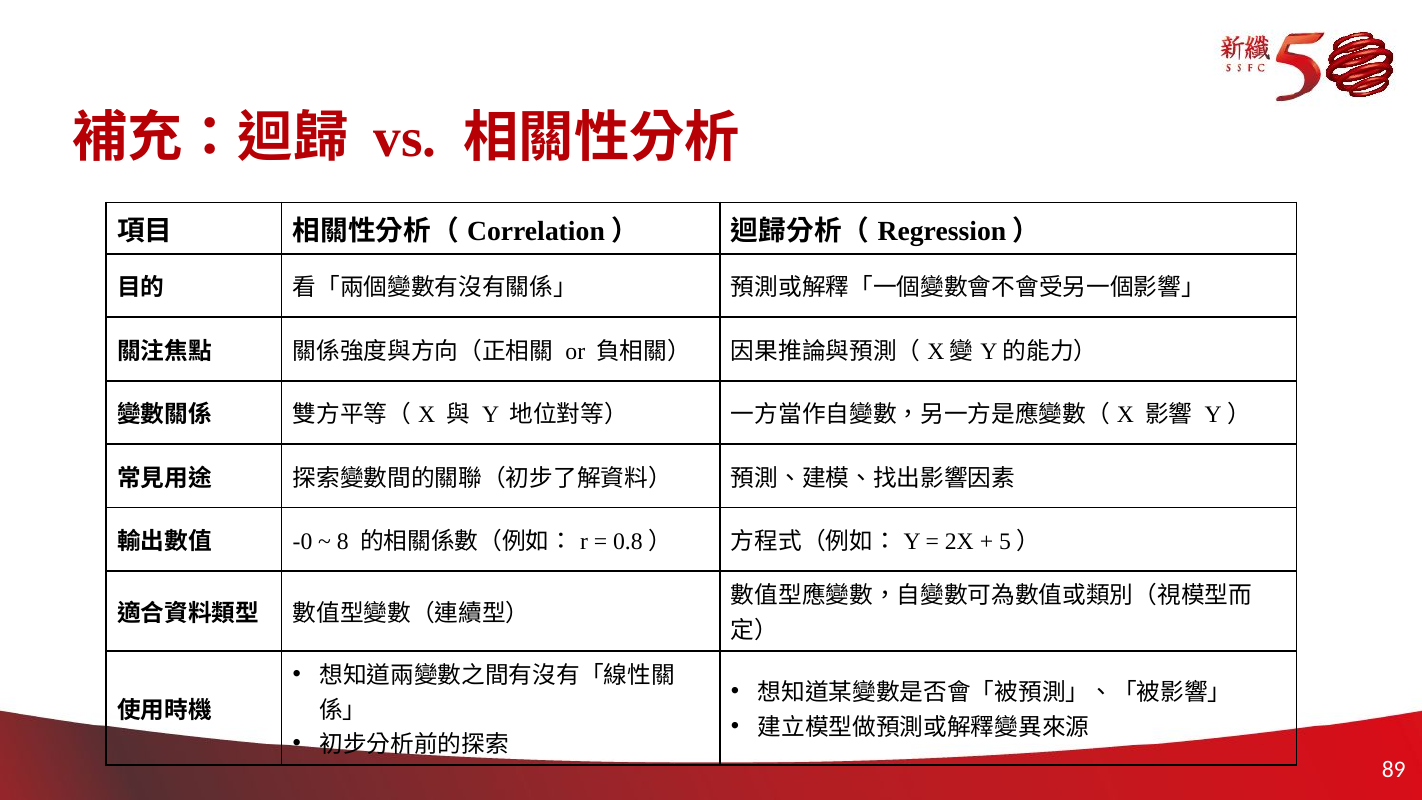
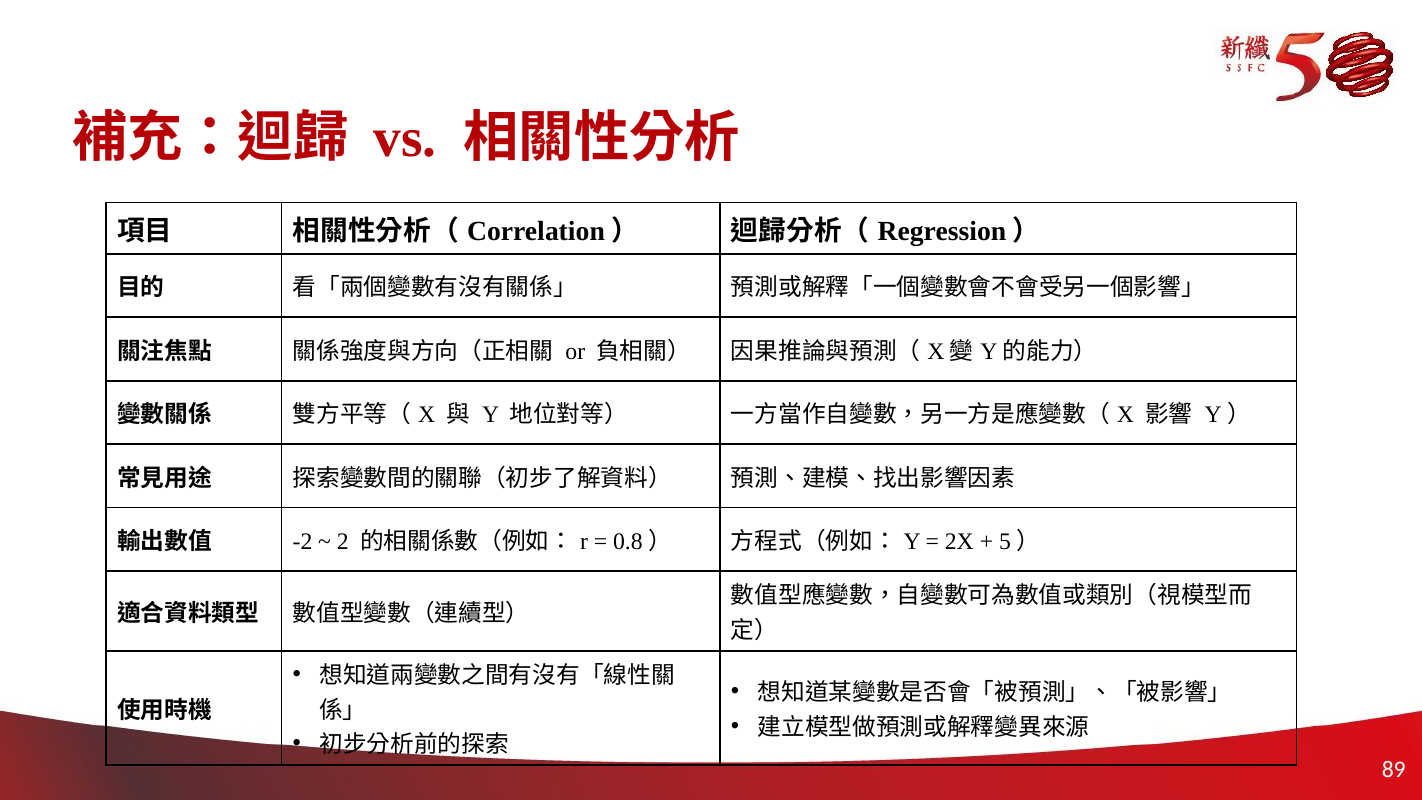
-0: -0 -> -2 (303, 542)
8: 8 -> 2 (343, 542)
